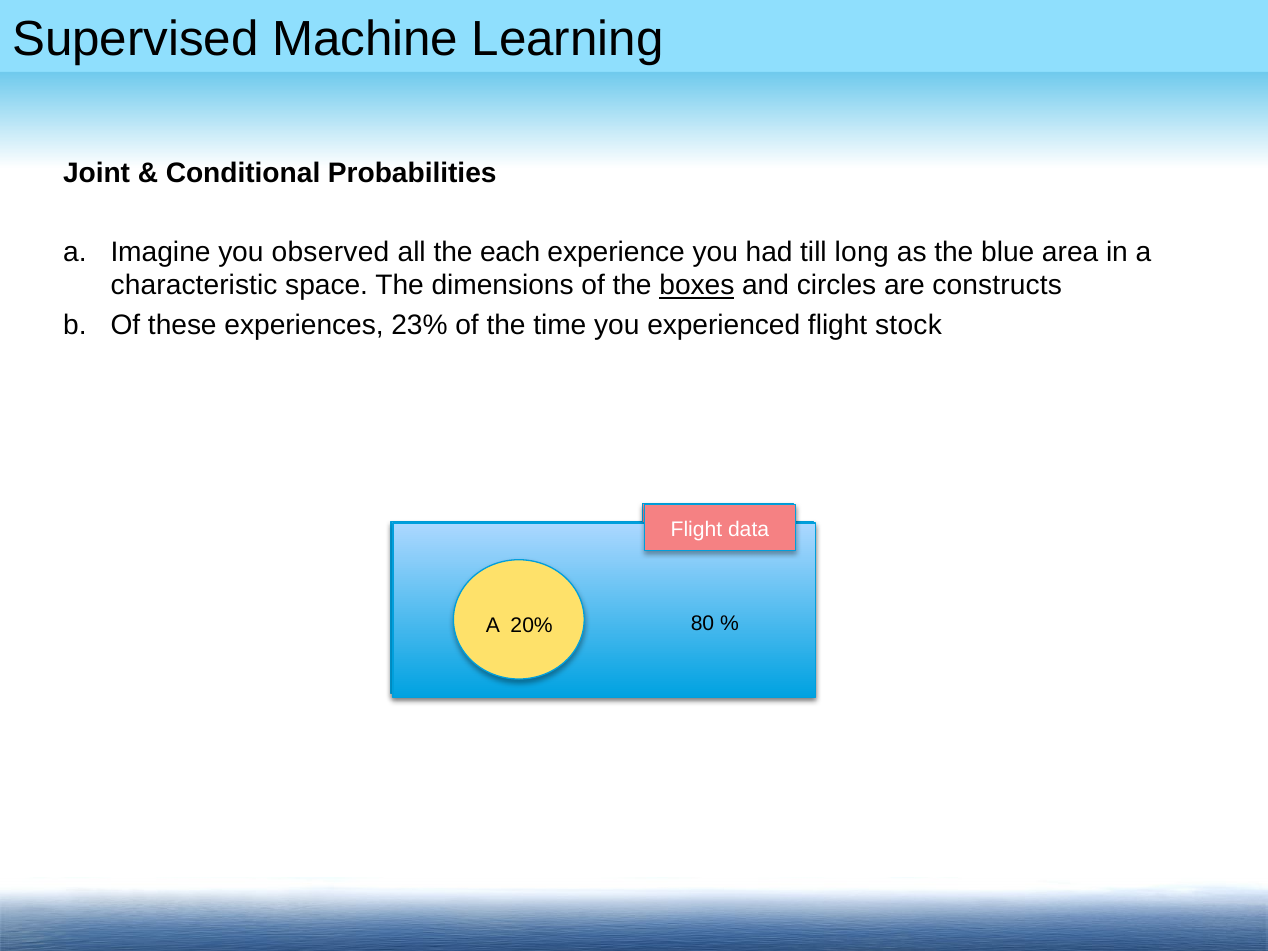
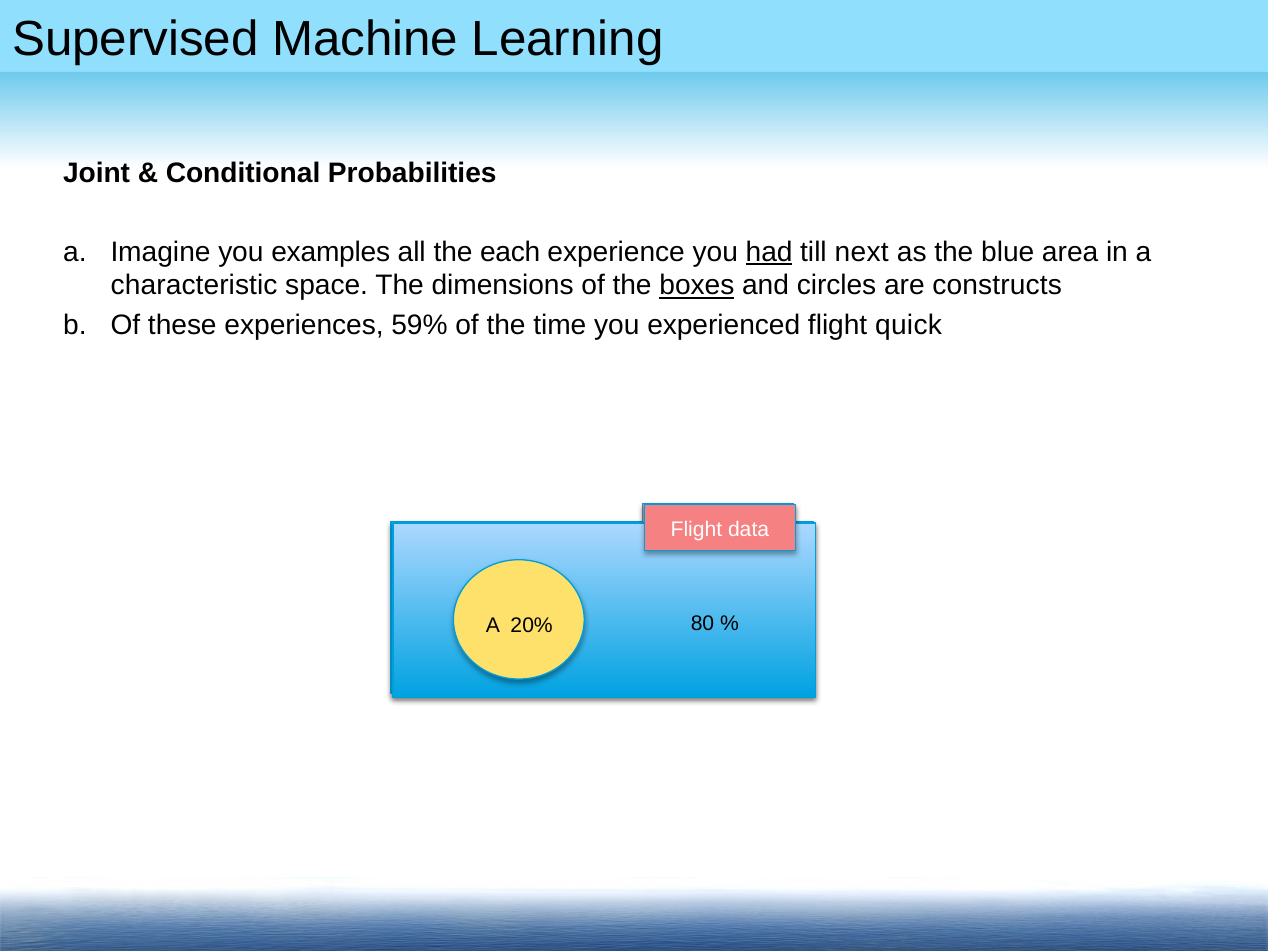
observed: observed -> examples (331, 252)
had underline: none -> present (769, 252)
long: long -> next (862, 252)
23%: 23% -> 59% (420, 325)
stock: stock -> quick (909, 325)
